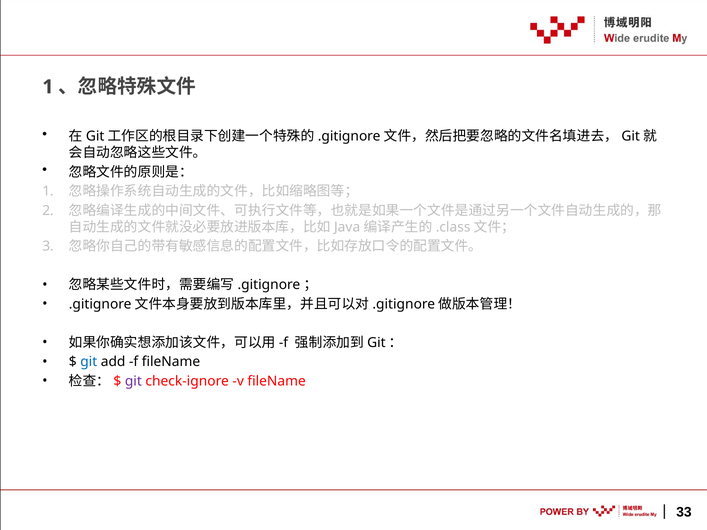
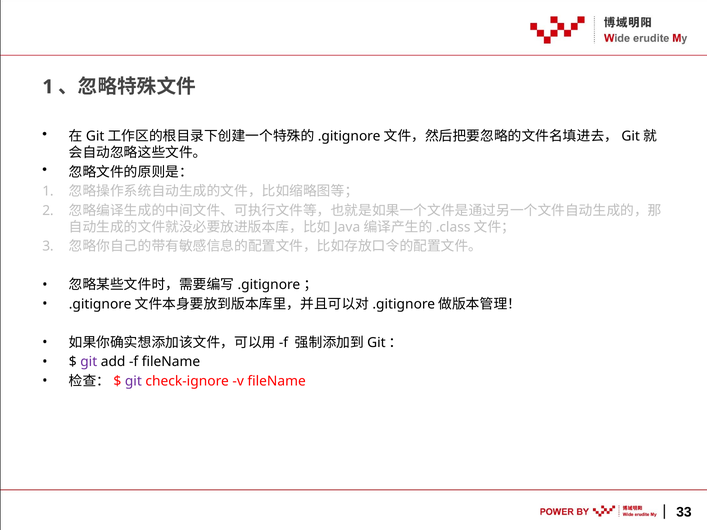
git colour: blue -> purple (89, 362)
